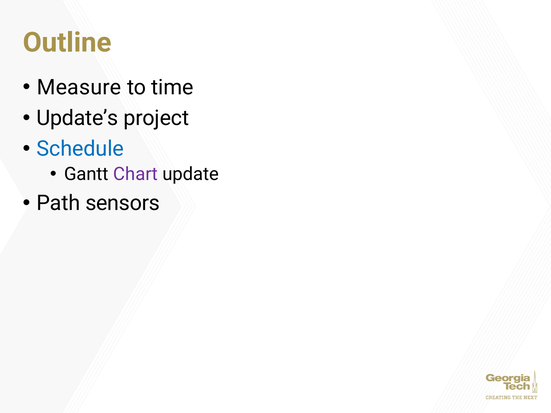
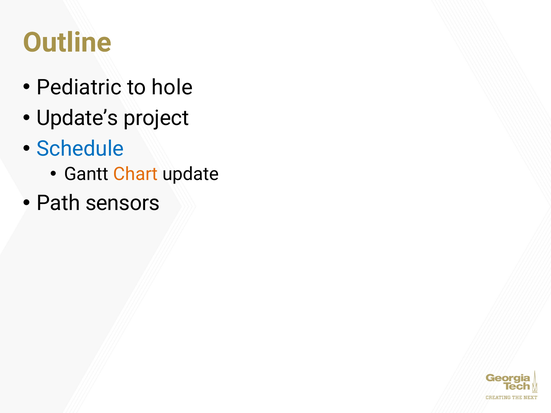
Measure: Measure -> Pediatric (79, 87)
time: time -> hole (172, 87)
Chart colour: purple -> orange (135, 174)
